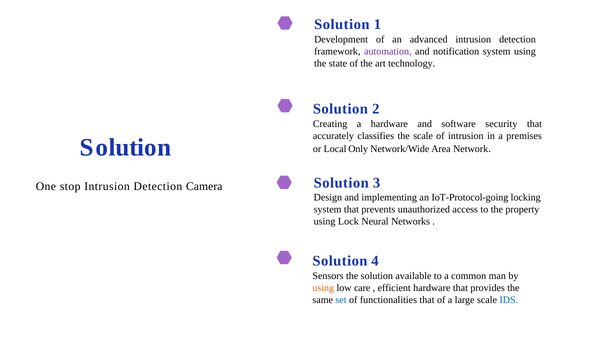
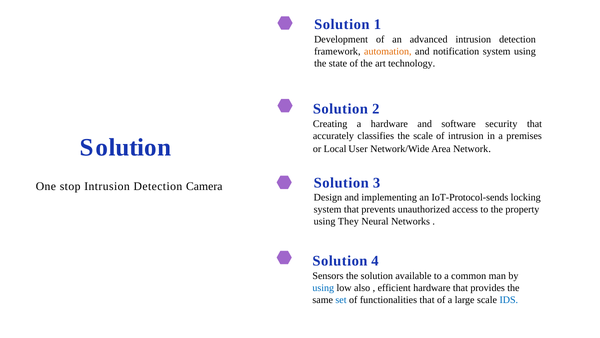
automation colour: purple -> orange (388, 51)
Only: Only -> User (358, 149)
IoT-Protocol-going: IoT-Protocol-going -> IoT-Protocol-sends (470, 197)
Lock: Lock -> They (348, 221)
using colour: orange -> blue (323, 287)
care: care -> also (362, 287)
